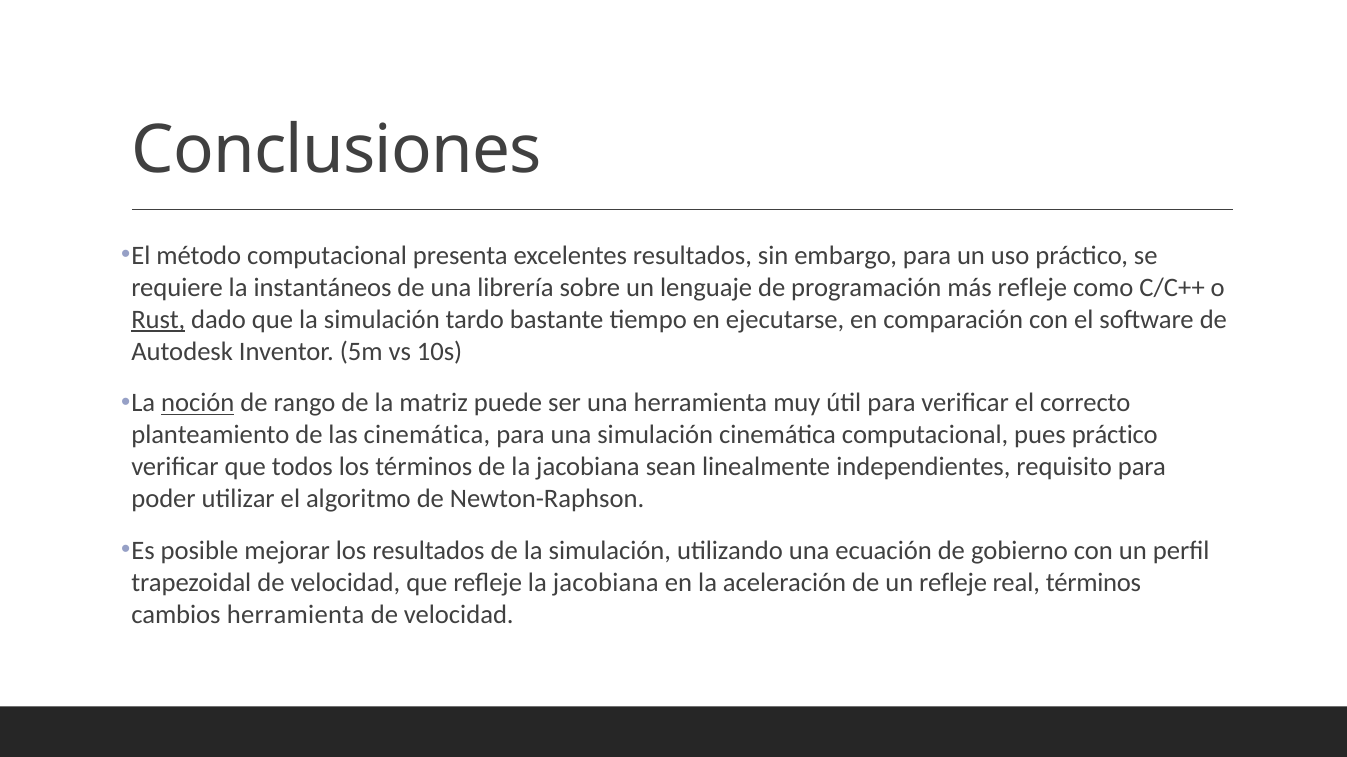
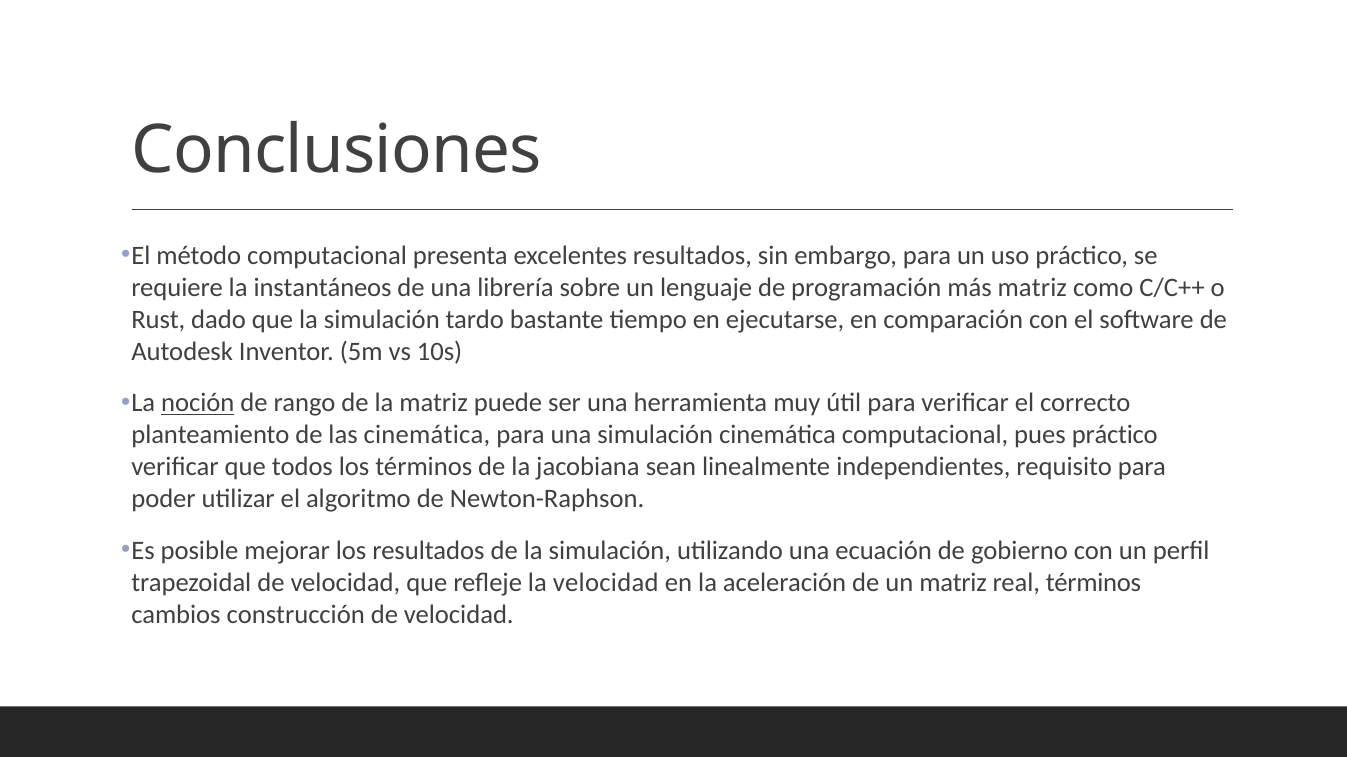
más refleje: refleje -> matriz (1032, 288)
Rust underline: present -> none (158, 320)
refleje la jacobiana: jacobiana -> velocidad (606, 583)
un refleje: refleje -> matriz (953, 583)
cambios herramienta: herramienta -> construcción (296, 615)
